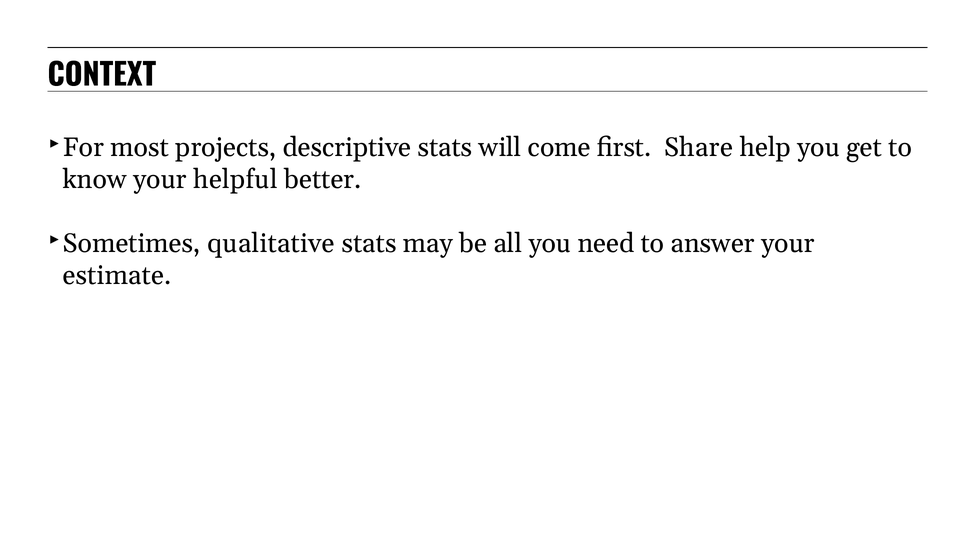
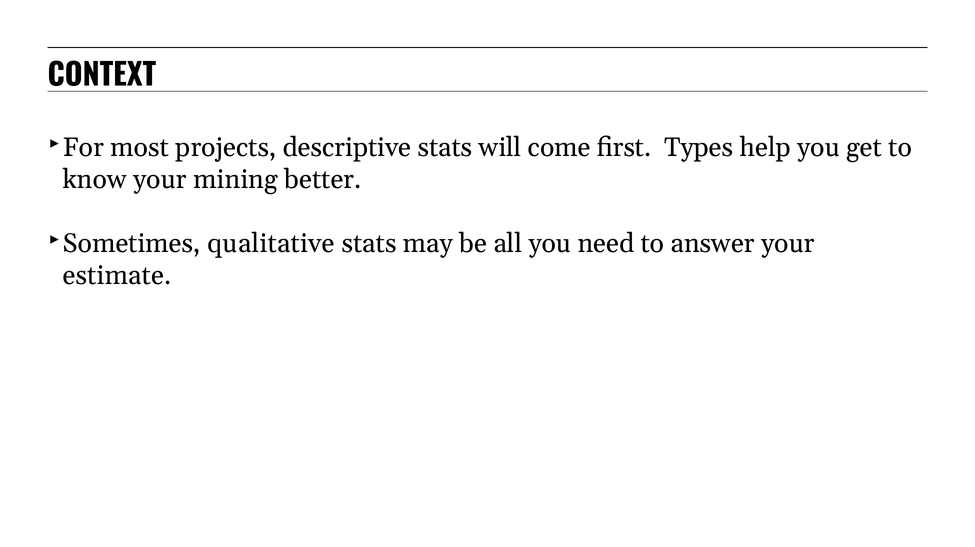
Share: Share -> Types (699, 147)
helpful: helpful -> mining (236, 179)
